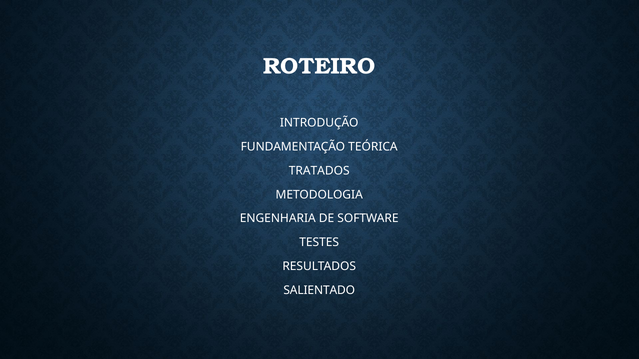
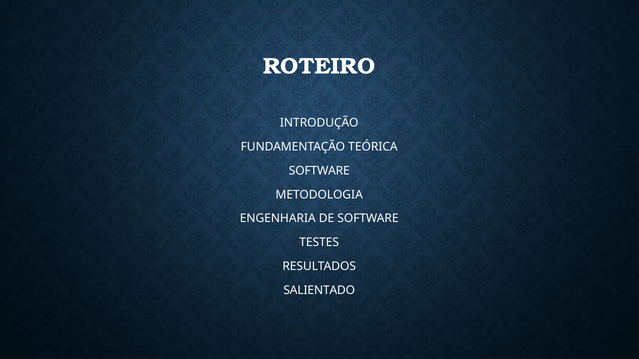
TRATADOS: TRATADOS -> SOFTWARE (319, 171)
